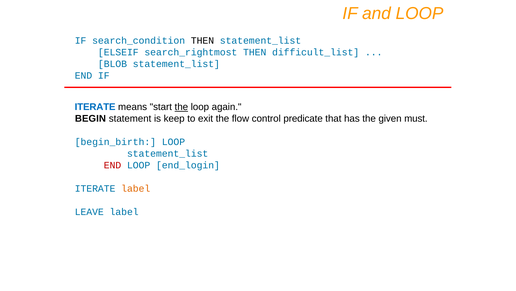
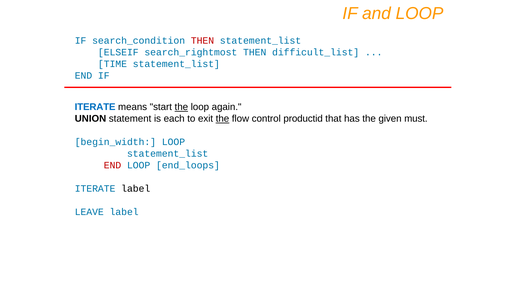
THEN colour: black -> red (202, 41)
BLOB: BLOB -> TIME (112, 64)
BEGIN: BEGIN -> UNION (90, 118)
keep: keep -> each (174, 118)
the underline: none -> present (222, 118)
predicate: predicate -> productid (303, 118)
begin_birth: begin_birth -> begin_width (115, 142)
end_login: end_login -> end_loops (188, 165)
label colour: orange -> black (136, 188)
